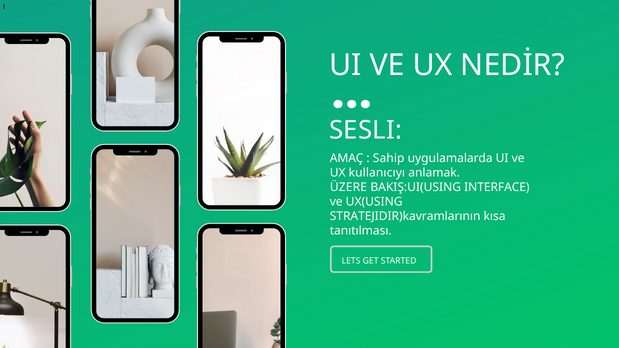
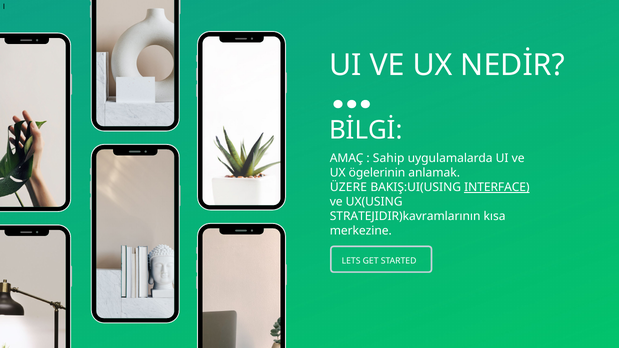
SESLI: SESLI -> BİLGİ (366, 130)
kullanıcıyı: kullanıcıyı -> ögelerinin (377, 173)
INTERFACE underline: none -> present (497, 187)
tanıtılması: tanıtılması -> merkezine (361, 231)
